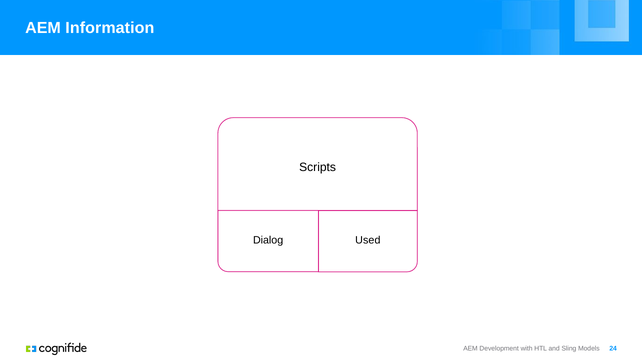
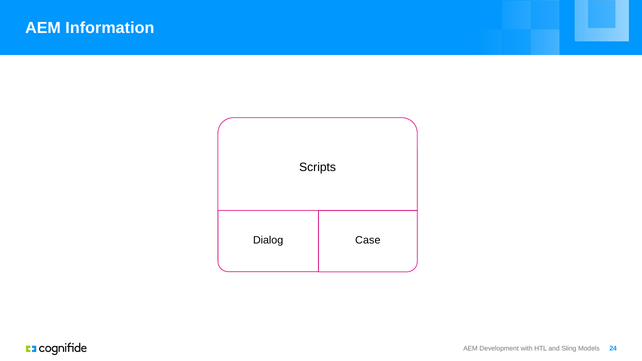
Used: Used -> Case (368, 241)
